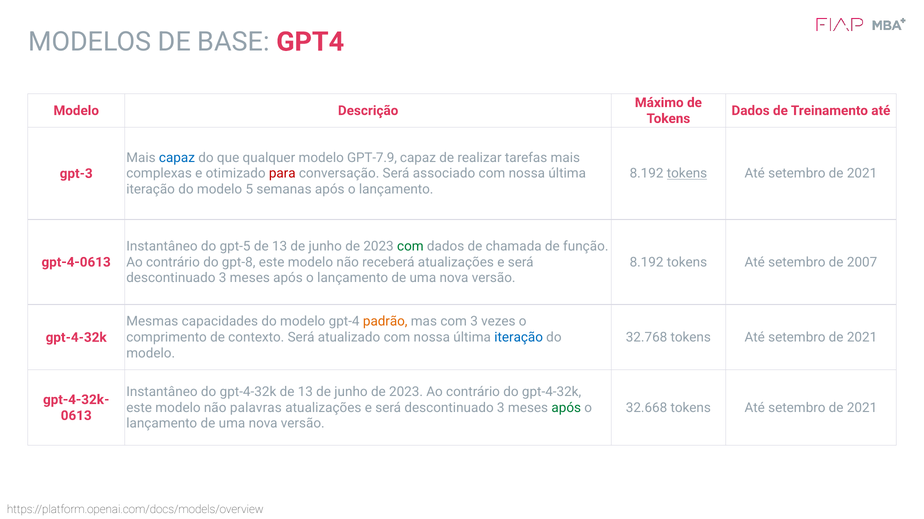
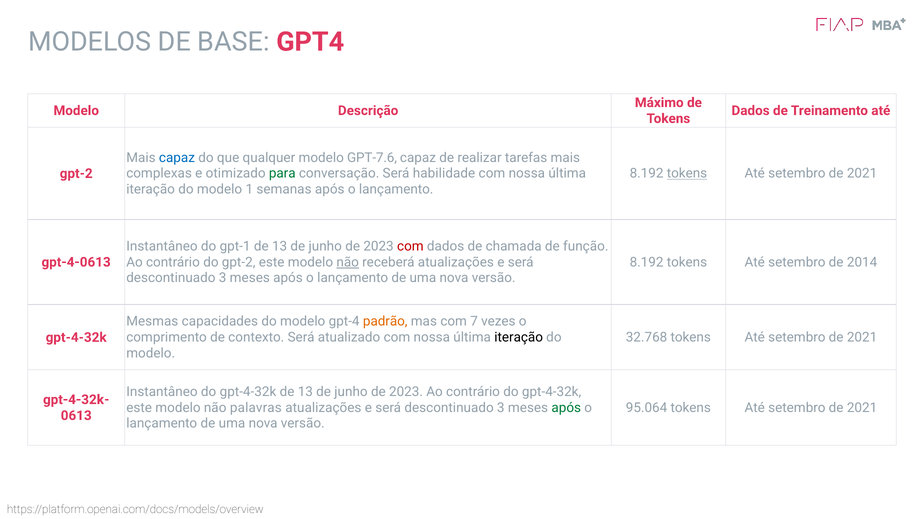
GPT-7.9: GPT-7.9 -> GPT-7.6 (372, 158)
para colour: red -> green (282, 174)
associado: associado -> habilidade (444, 174)
gpt-3: gpt-3 -> gpt-2 (76, 174)
5: 5 -> 1 (249, 190)
gpt-5: gpt-5 -> gpt-1 (235, 247)
com colour: green -> red (410, 247)
do gpt-8: gpt-8 -> gpt-2 (239, 263)
não underline: none -> present (348, 263)
2007: 2007 -> 2014 (862, 263)
com 3: 3 -> 7 (474, 322)
iteração colour: blue -> black (519, 338)
32.668: 32.668 -> 95.064 (647, 408)
